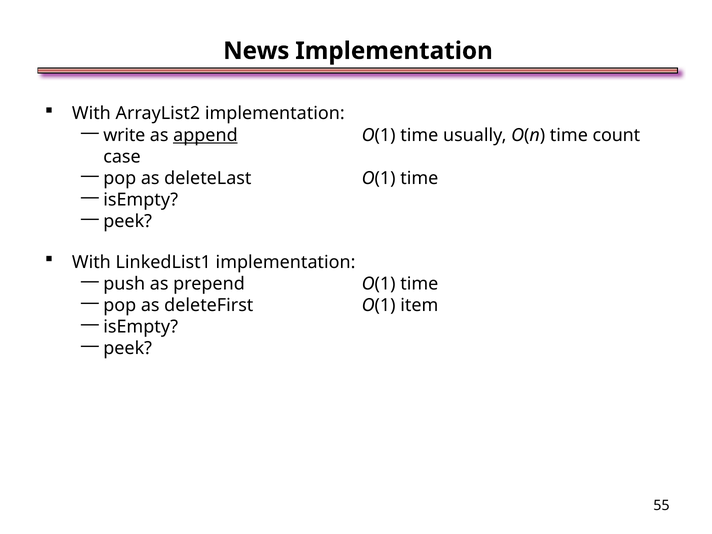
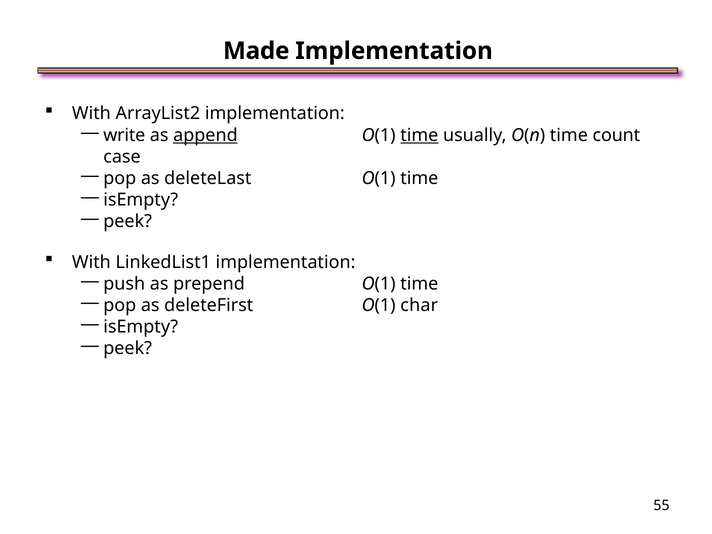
News: News -> Made (256, 51)
time underline: none -> present (419, 135)
item: item -> char (419, 305)
